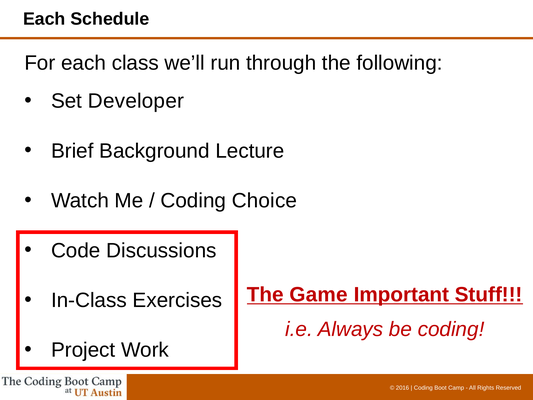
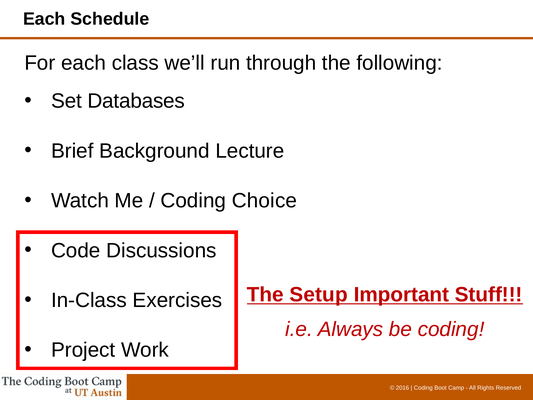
Developer: Developer -> Databases (136, 101)
Game: Game -> Setup (319, 295)
